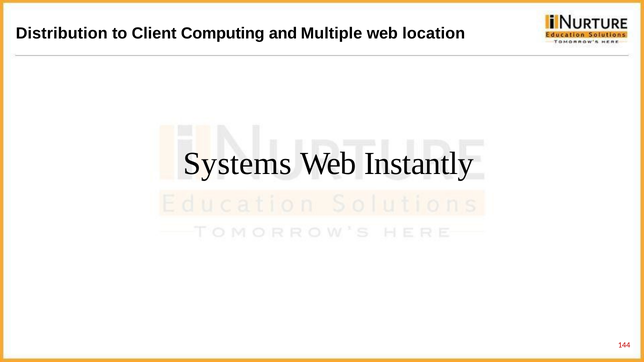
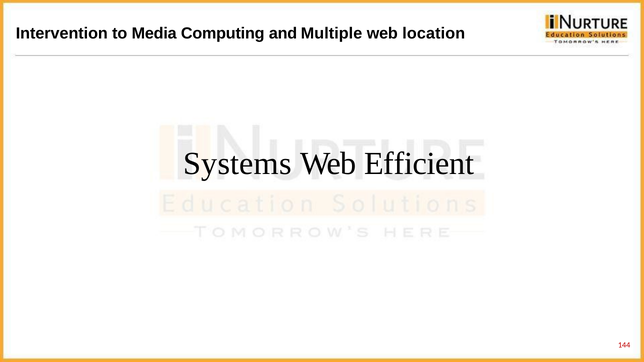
Distribution: Distribution -> Intervention (62, 34)
Client: Client -> Media (154, 34)
Instantly: Instantly -> Efficient (419, 164)
